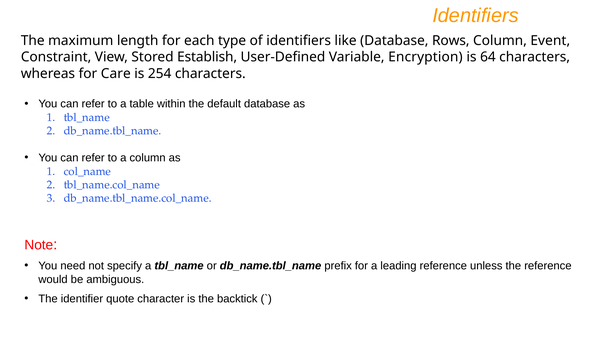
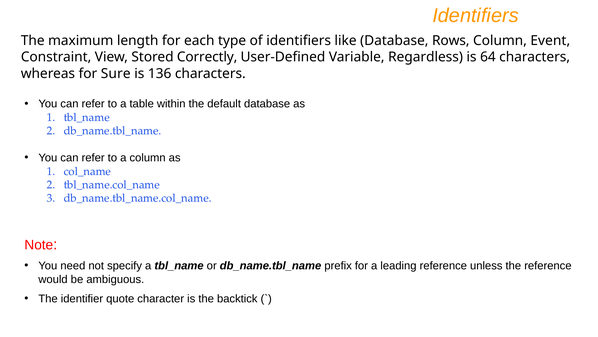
Establish: Establish -> Correctly (207, 57)
Encryption: Encryption -> Regardless (426, 57)
Care: Care -> Sure (116, 73)
254: 254 -> 136 (160, 73)
